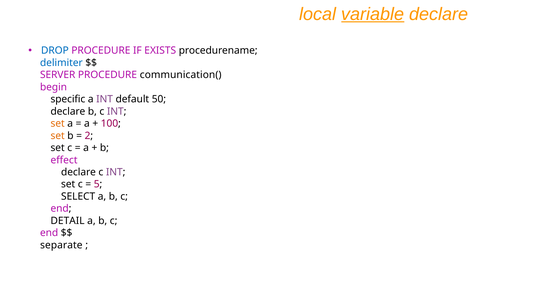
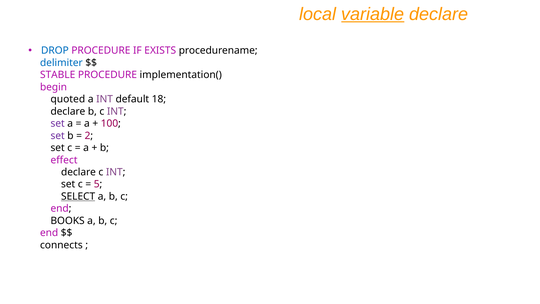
SERVER: SERVER -> STABLE (58, 75)
communication(: communication( -> implementation( (181, 75)
specific: specific -> quoted (68, 99)
50: 50 -> 18 (159, 99)
set colour: orange -> purple (58, 123)
set colour: orange -> purple (58, 136)
SELECT underline: none -> present (78, 196)
DETAIL: DETAIL -> BOOKS (68, 221)
separate: separate -> connects (61, 245)
